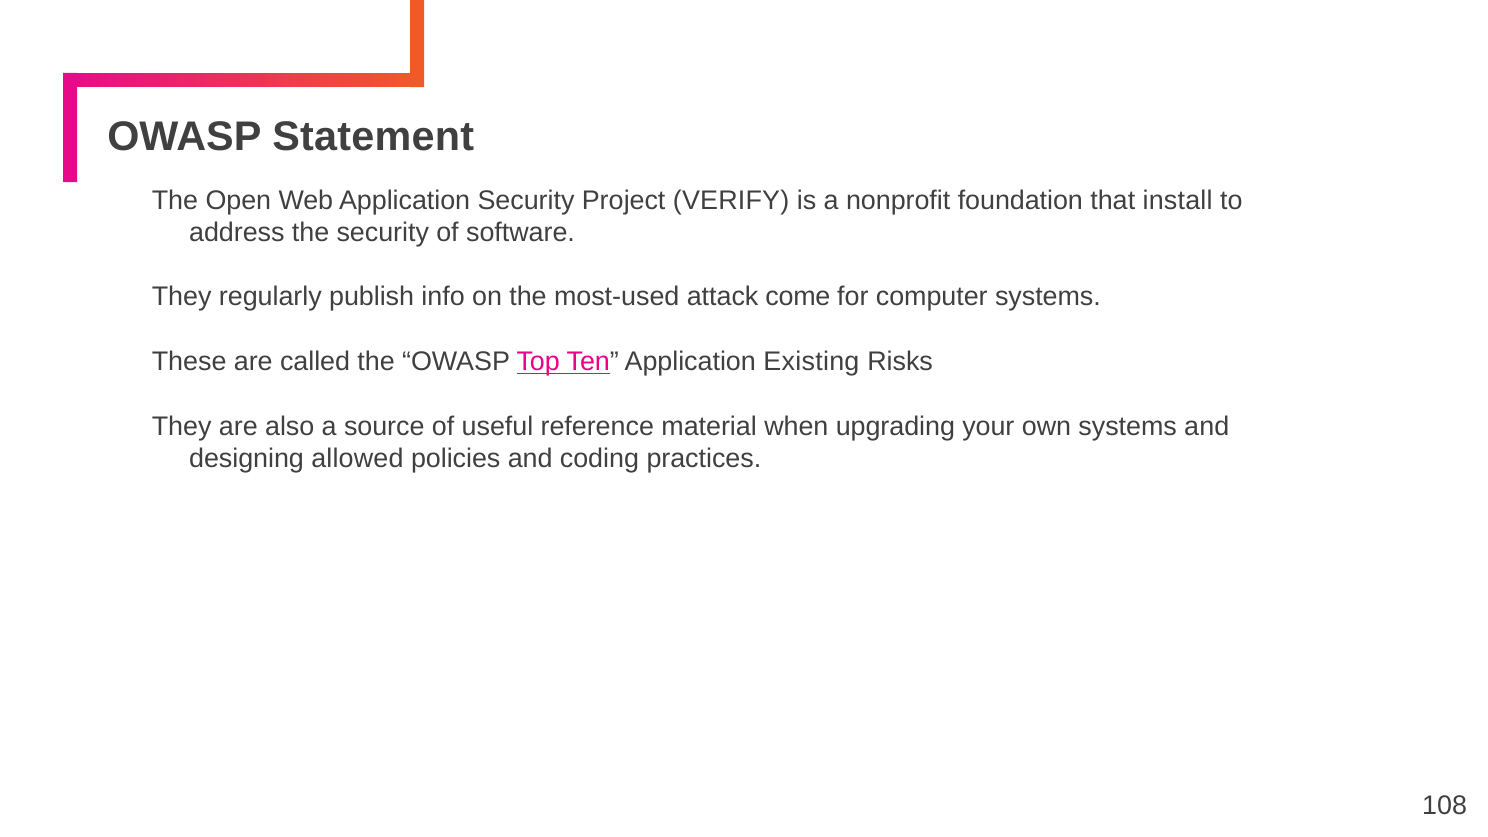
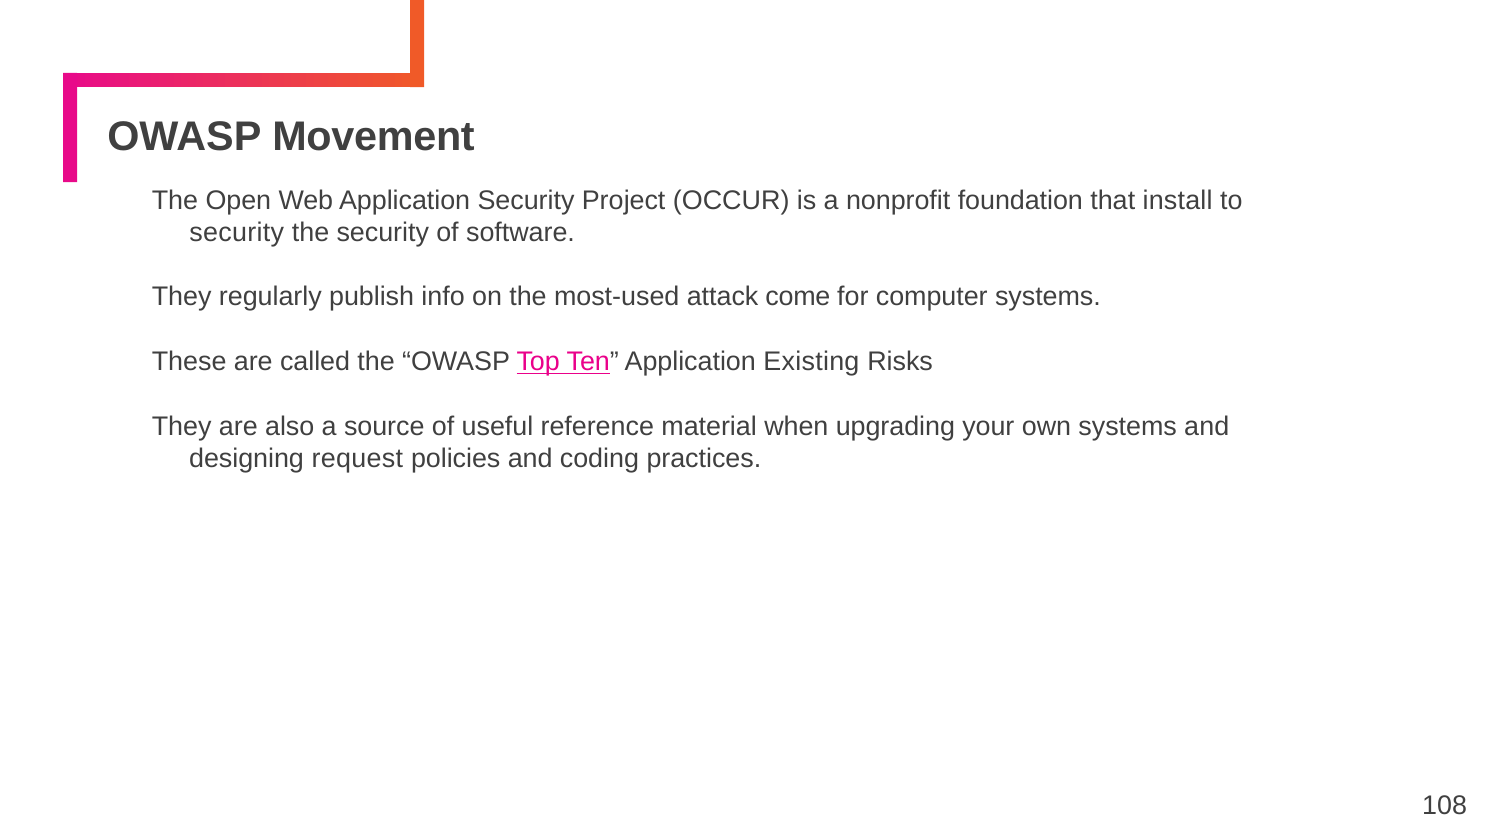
Statement: Statement -> Movement (373, 137)
VERIFY: VERIFY -> OCCUR (731, 200)
address: address -> security (237, 233)
allowed: allowed -> request (357, 458)
